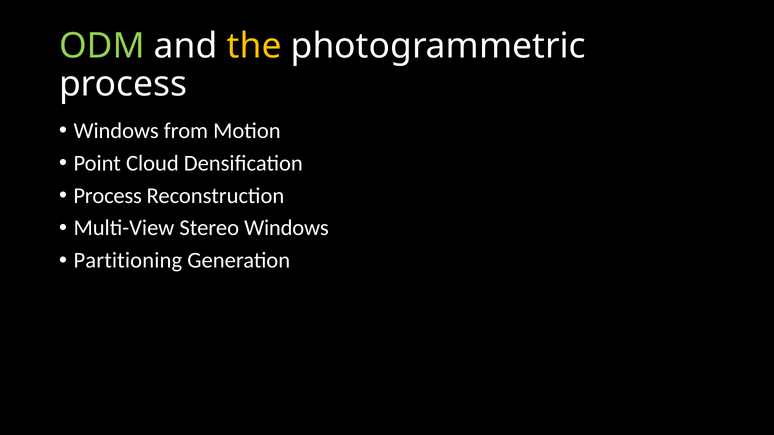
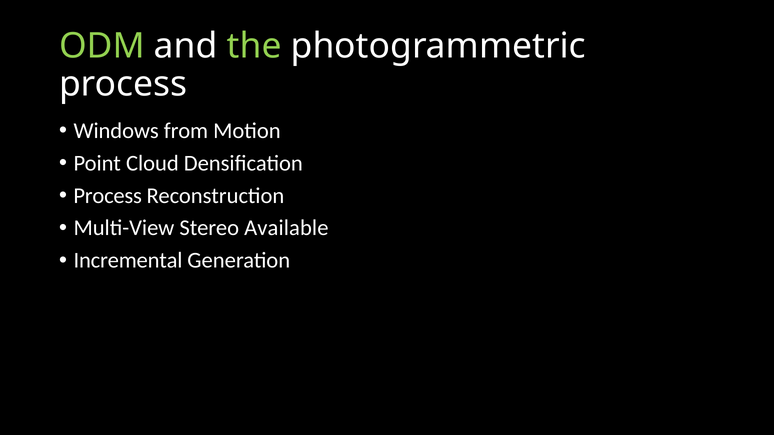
the colour: yellow -> light green (254, 46)
Stereo Windows: Windows -> Available (286, 228)
Partitioning: Partitioning -> Incremental (128, 261)
